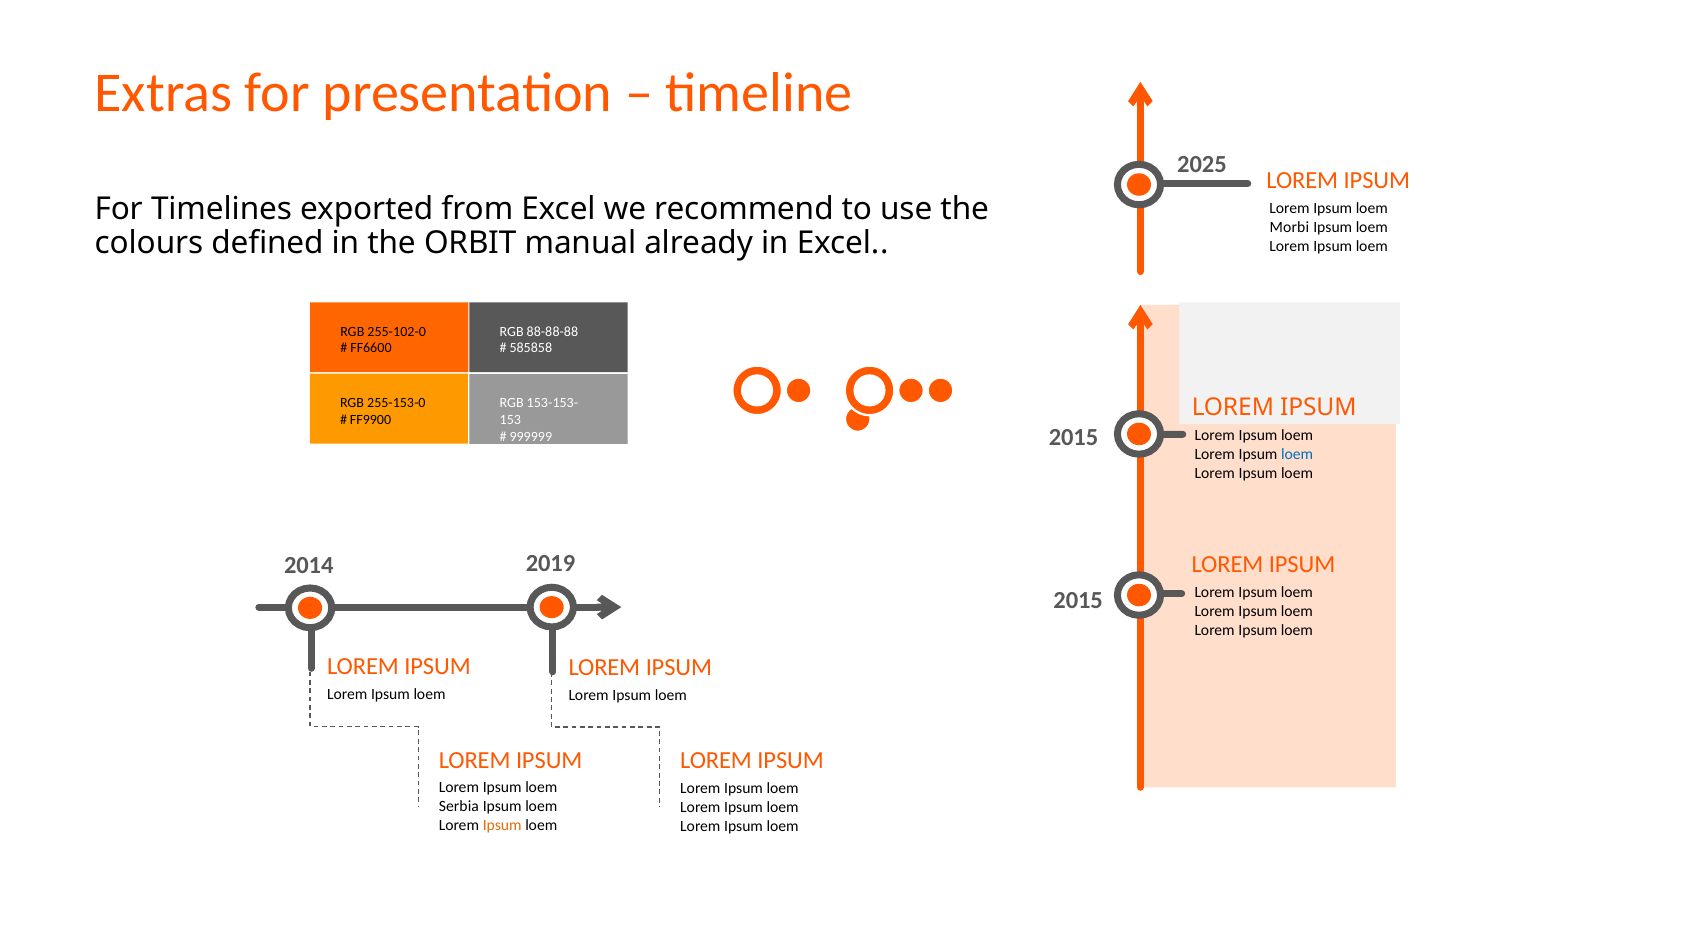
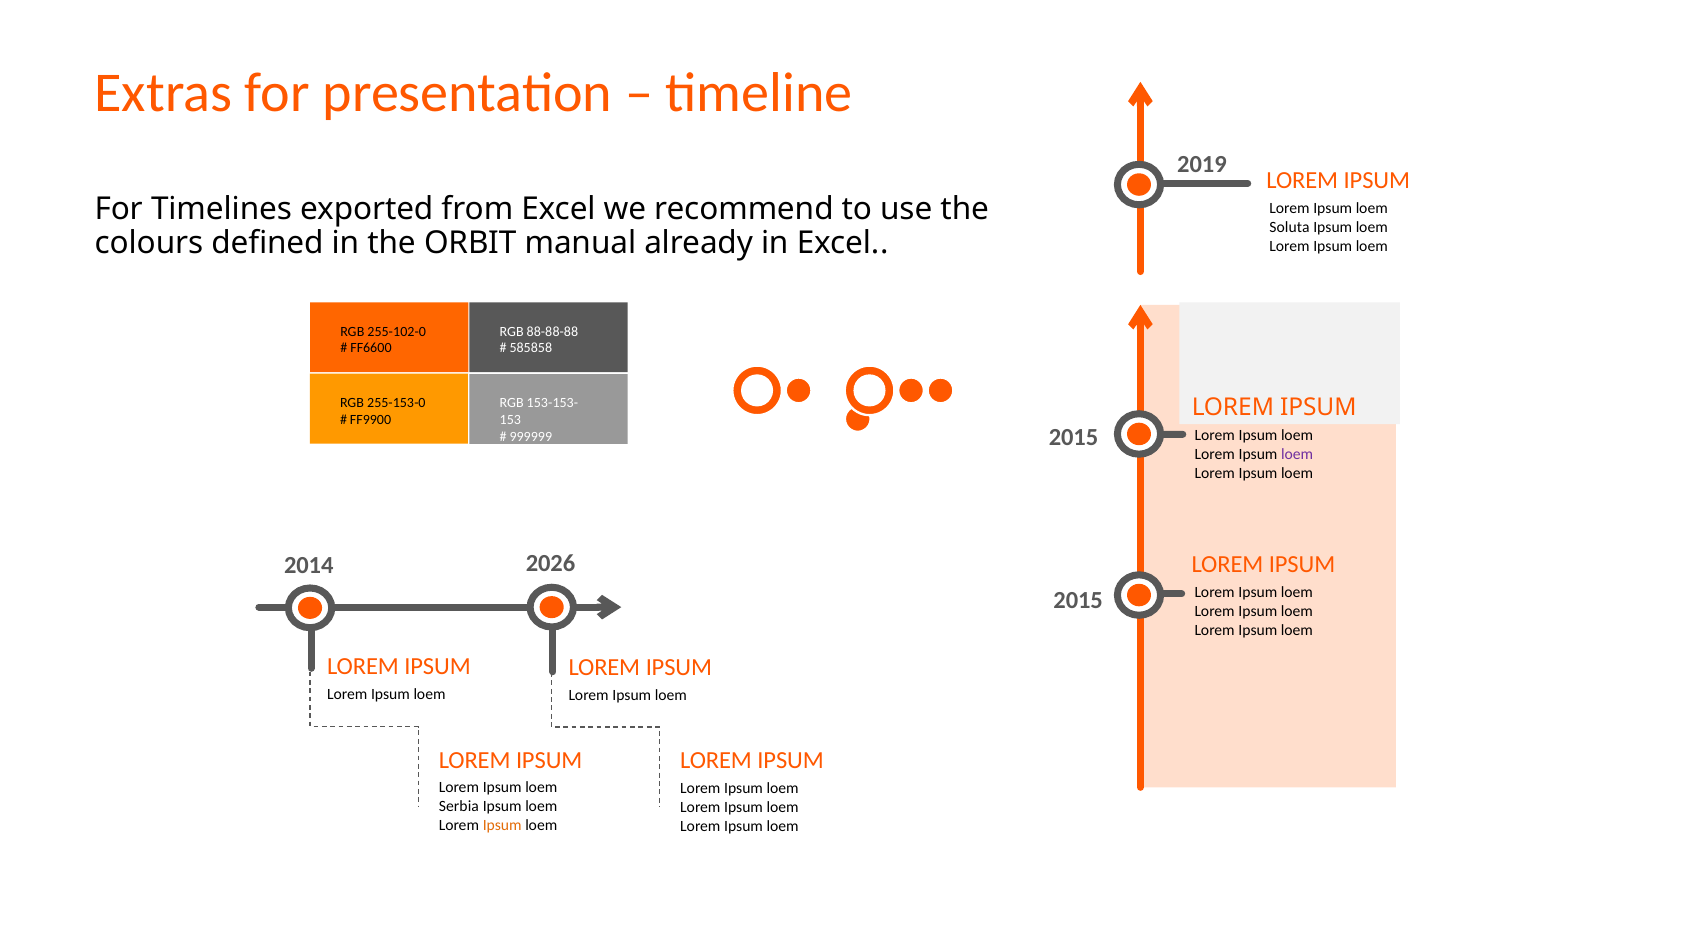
2025: 2025 -> 2019 (1202, 164)
Morbi: Morbi -> Soluta (1289, 227)
loem colour: blue -> purple (1297, 454)
2019: 2019 -> 2026 (550, 563)
